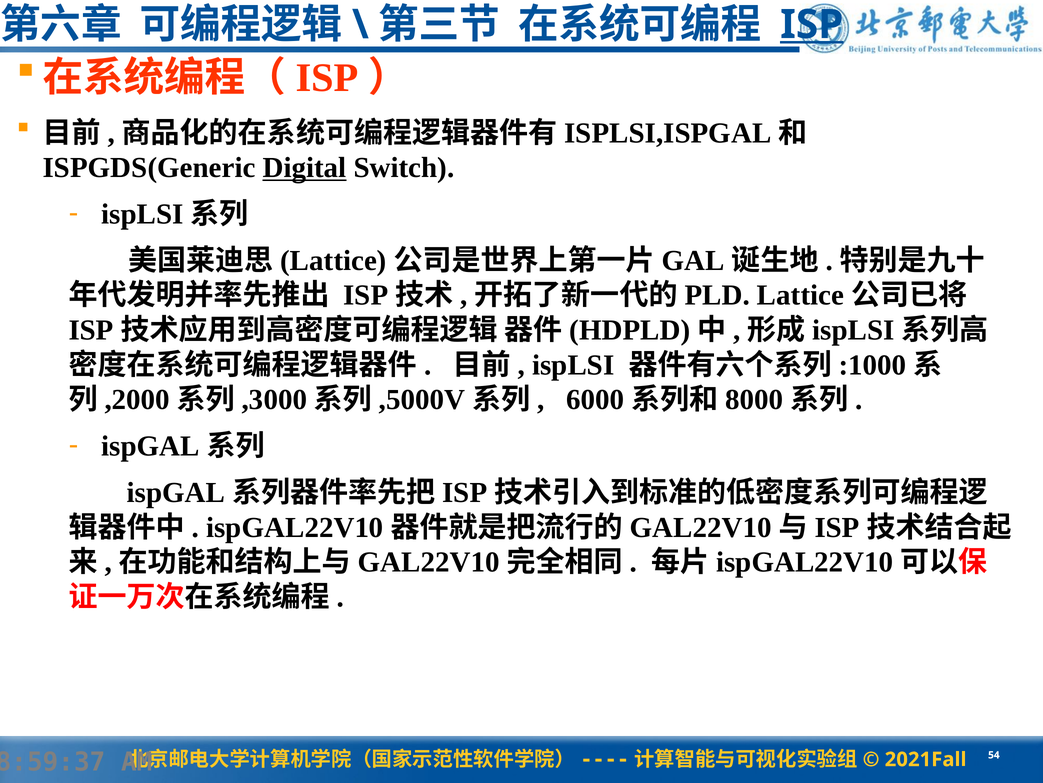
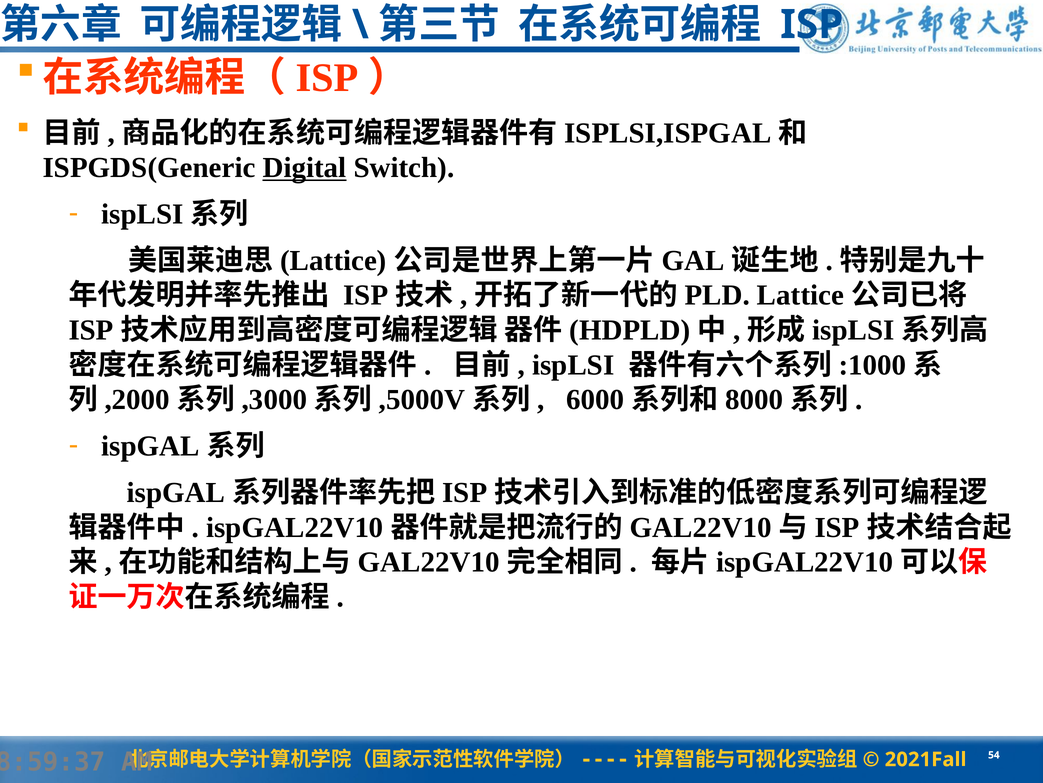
ISP underline: present -> none (812, 25)
